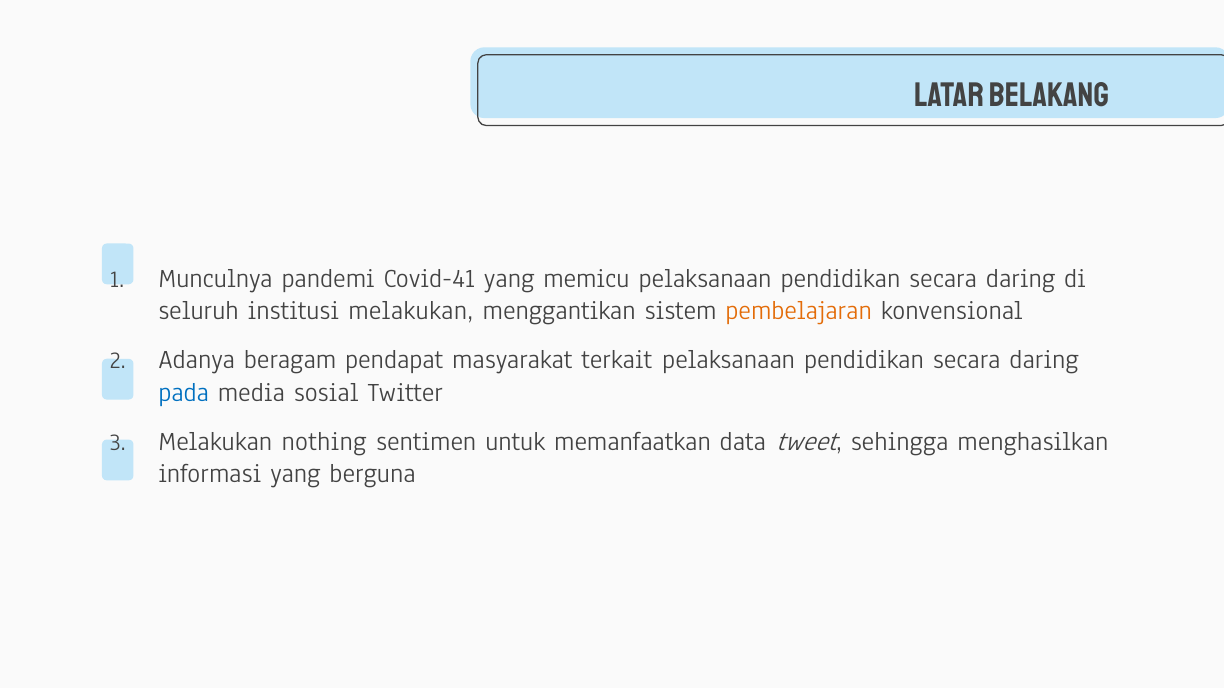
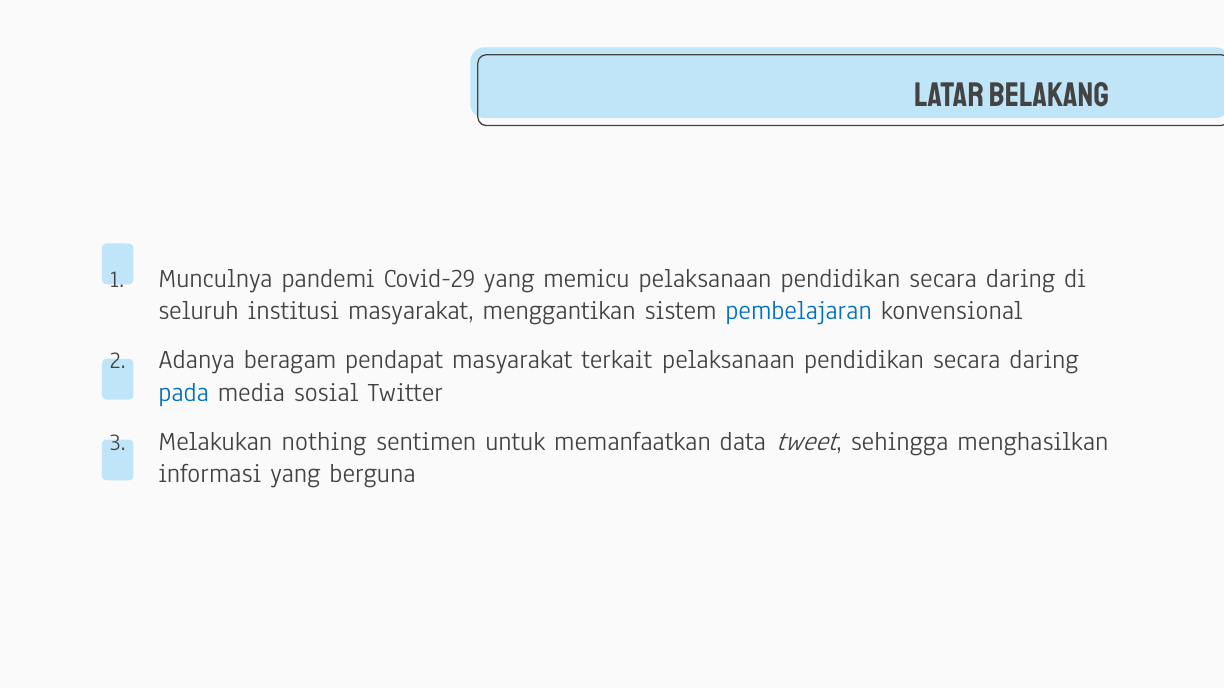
Covid-41: Covid-41 -> Covid-29 (429, 279)
institusi melakukan: melakukan -> masyarakat (411, 311)
pembelajaran colour: orange -> blue (799, 311)
